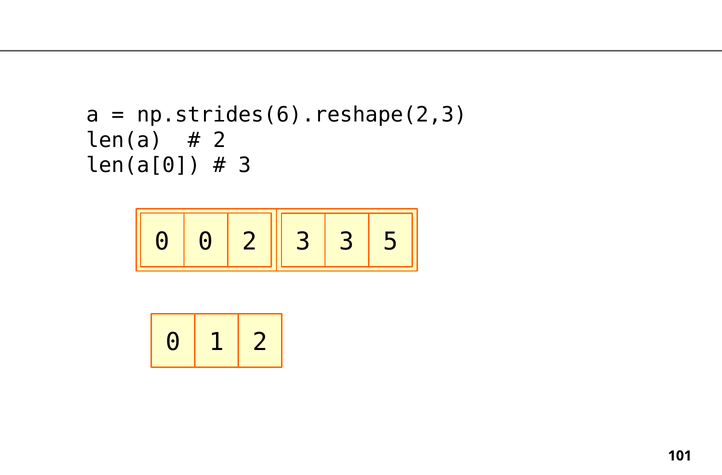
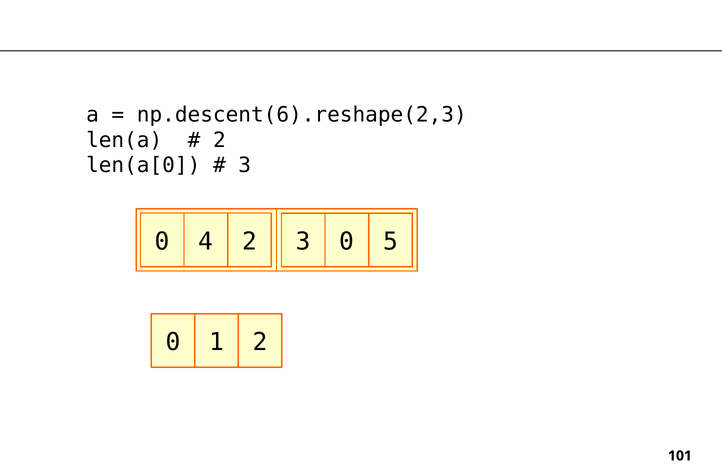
np.strides(6).reshape(2,3: np.strides(6).reshape(2,3 -> np.descent(6).reshape(2,3 (302, 115)
0 0: 0 -> 4 (206, 241)
2 3 3: 3 -> 0 (347, 241)
